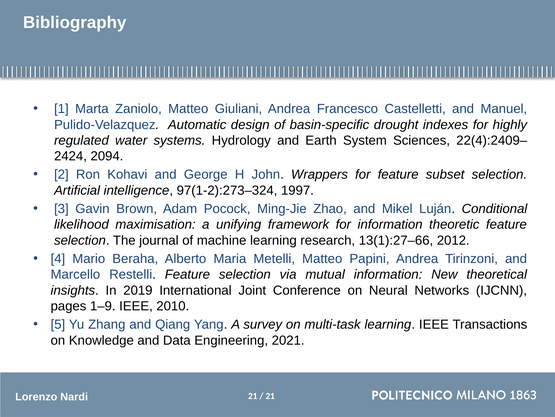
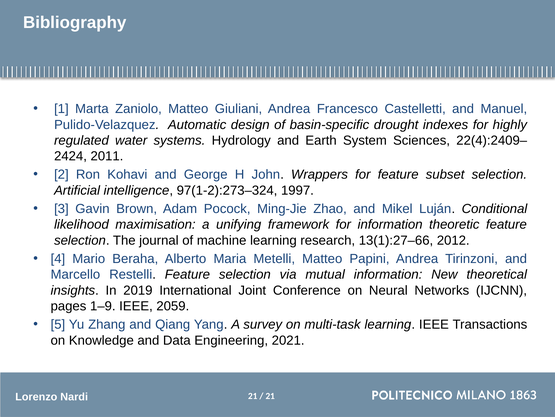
2094: 2094 -> 2011 (107, 156)
2010: 2010 -> 2059 (173, 306)
